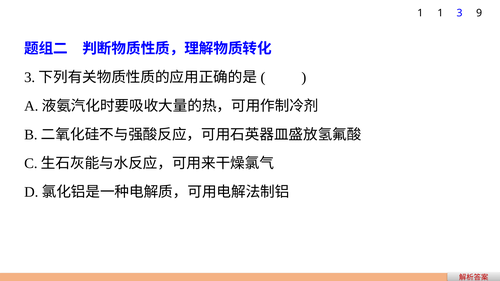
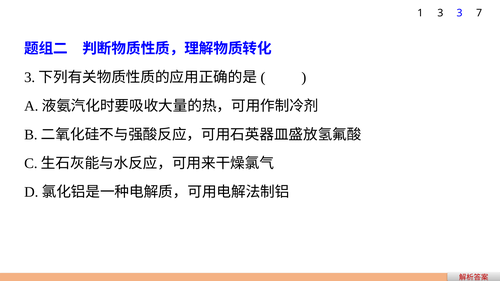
1 1: 1 -> 3 (440, 13)
9: 9 -> 7 (479, 13)
